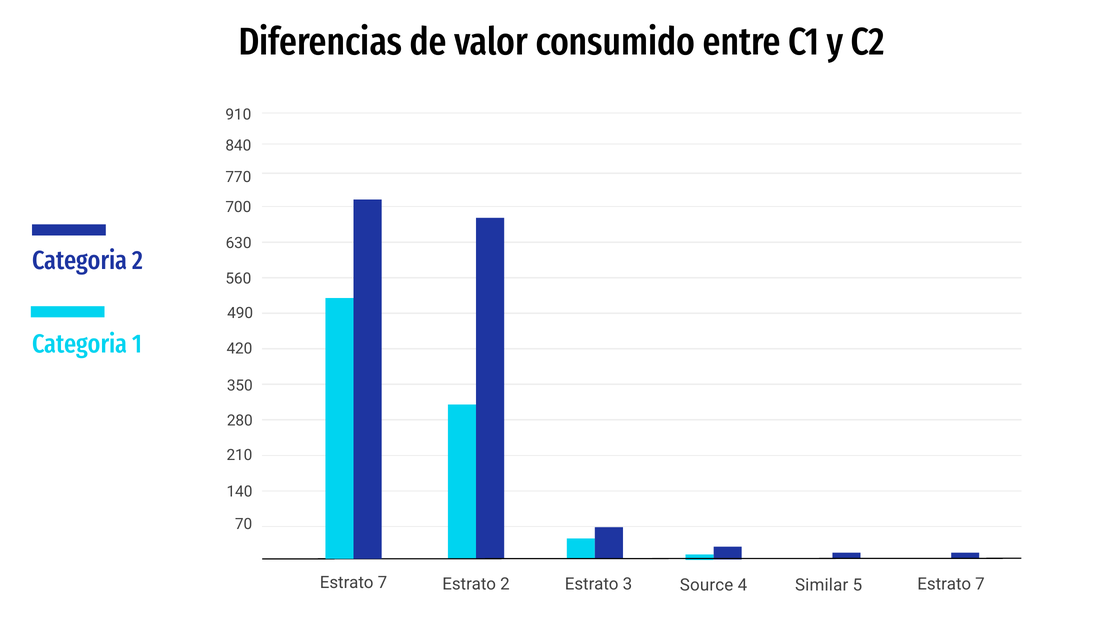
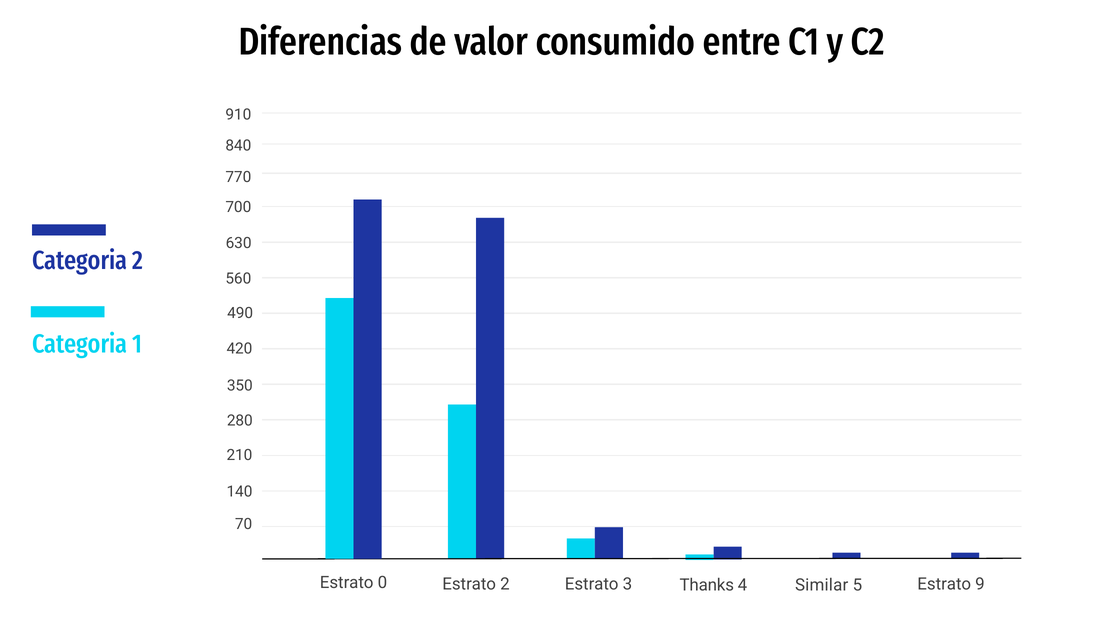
7: 7 -> 0 (382, 582)
Source: Source -> Thanks (707, 584)
5 Estrato 7: 7 -> 9 (980, 584)
